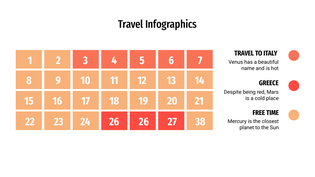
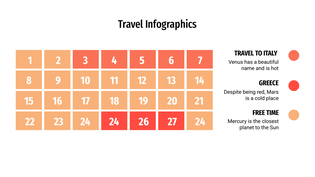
24 26: 26 -> 24 (114, 122)
27 38: 38 -> 24 (200, 122)
